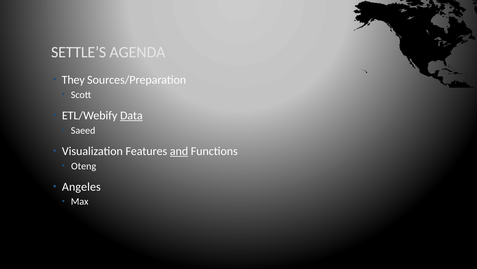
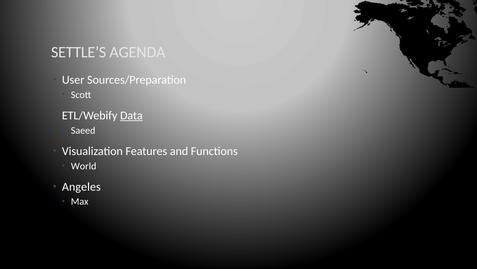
They: They -> User (73, 80)
and underline: present -> none (179, 151)
Oteng: Oteng -> World (84, 166)
